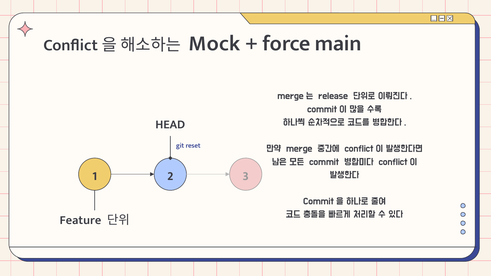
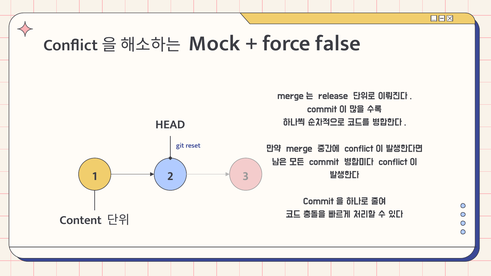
main: main -> false (338, 43)
Feature: Feature -> Content (81, 220)
